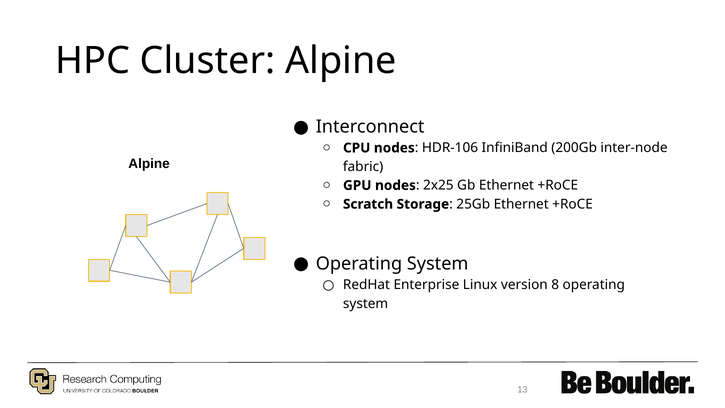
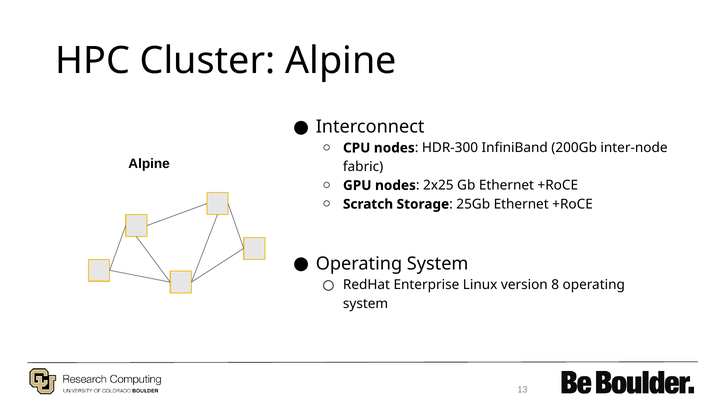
HDR-106: HDR-106 -> HDR-300 (450, 148)
